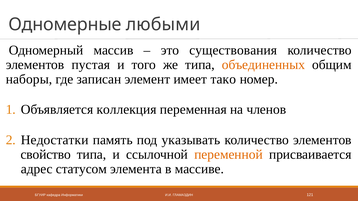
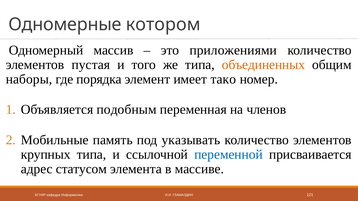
любыми: любыми -> котором (163, 25)
существования: существования -> приложениями (233, 50)
записан: записан -> порядка (99, 79)
коллекция: коллекция -> подобным (127, 110)
Недостатки: Недостатки -> Мобильные (55, 140)
свойство: свойство -> крупных (46, 155)
переменной colour: orange -> blue (229, 155)
